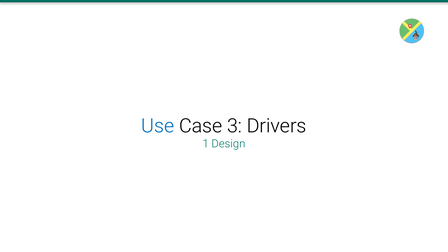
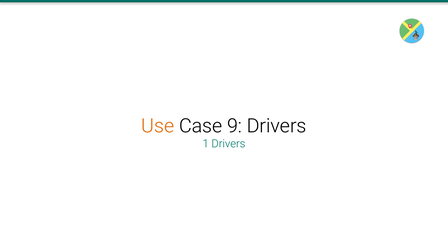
Use colour: blue -> orange (158, 126)
3: 3 -> 9 (235, 126)
1 Design: Design -> Drivers (228, 144)
